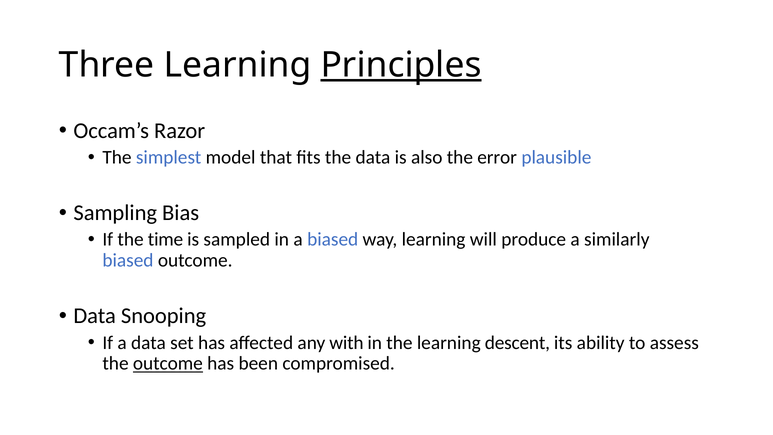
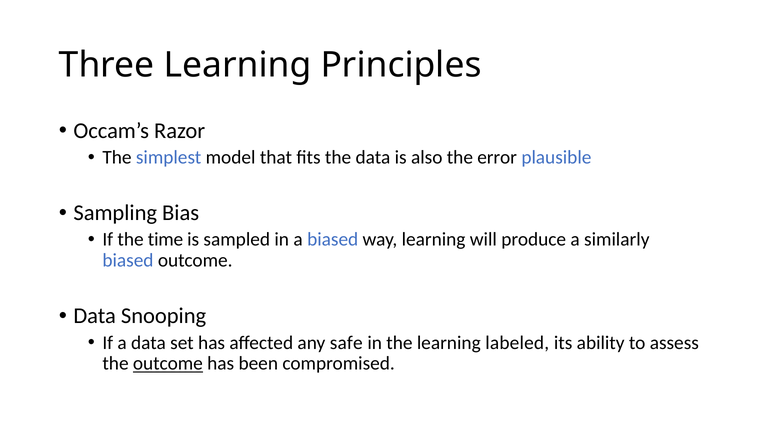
Principles underline: present -> none (401, 65)
with: with -> safe (346, 343)
descent: descent -> labeled (517, 343)
